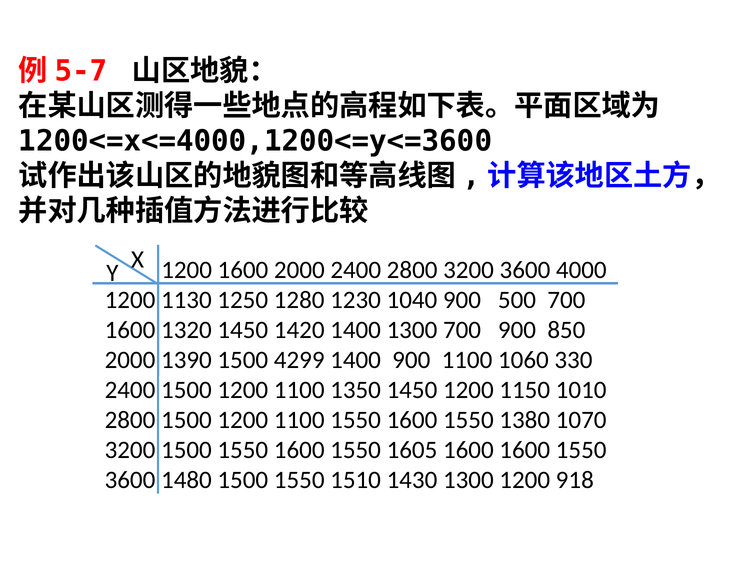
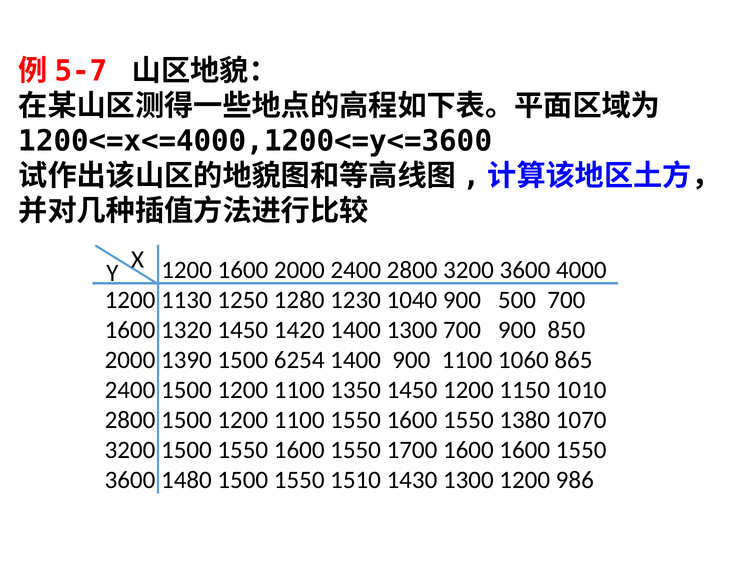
4299: 4299 -> 6254 (299, 360)
330: 330 -> 865 (573, 360)
1605: 1605 -> 1700 (412, 450)
918: 918 -> 986 (575, 480)
